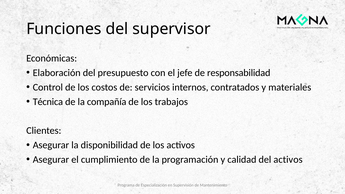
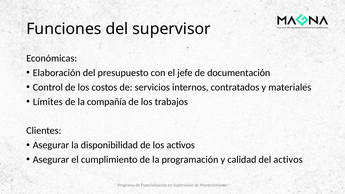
responsabilidad: responsabilidad -> documentación (239, 73)
Técnica: Técnica -> Límites (48, 102)
